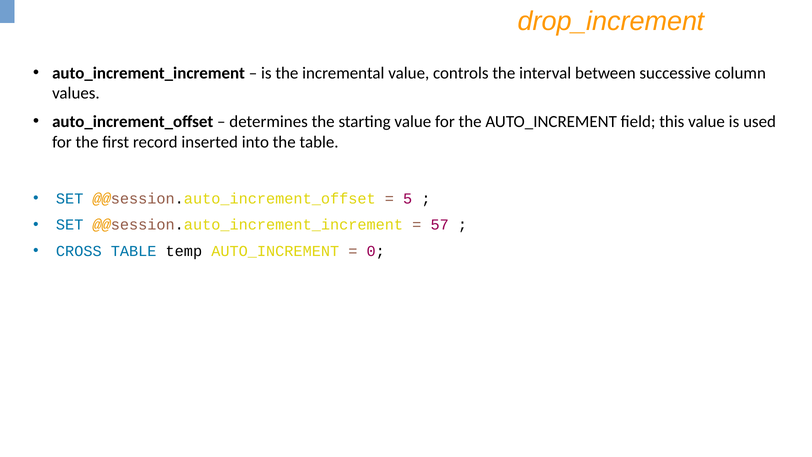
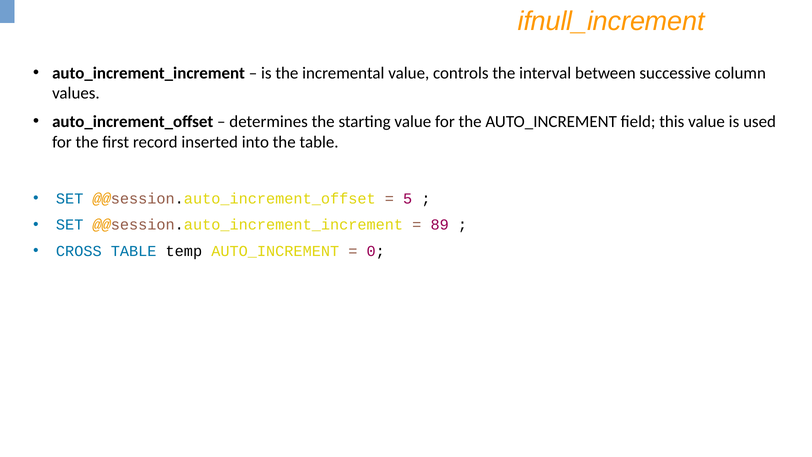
drop_increment: drop_increment -> ifnull_increment (611, 21)
57: 57 -> 89 (440, 225)
